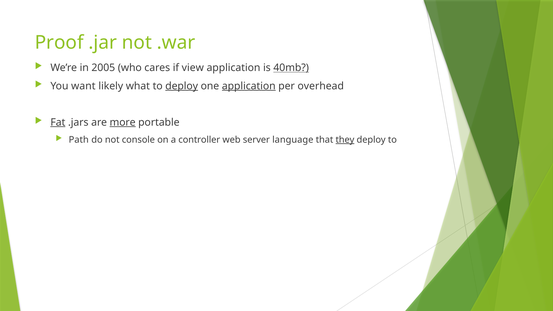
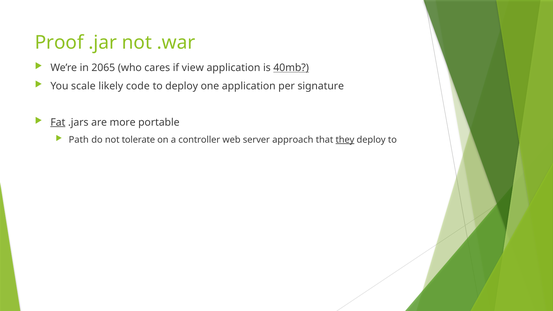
2005: 2005 -> 2065 (103, 68)
want: want -> scale (83, 86)
what: what -> code (138, 86)
deploy underline: present -> none (182, 86)
application underline: present -> none (249, 86)
overhead: overhead -> signature (321, 86)
more underline: present -> none (123, 122)
console: console -> tolerate (138, 140)
language: language -> approach (293, 140)
